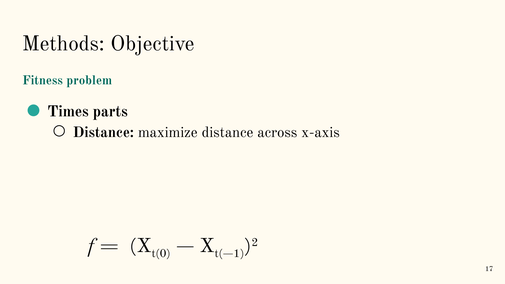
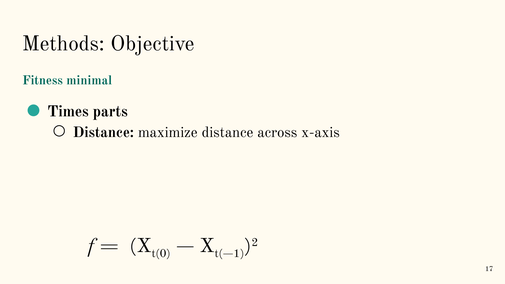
problem: problem -> minimal (89, 80)
